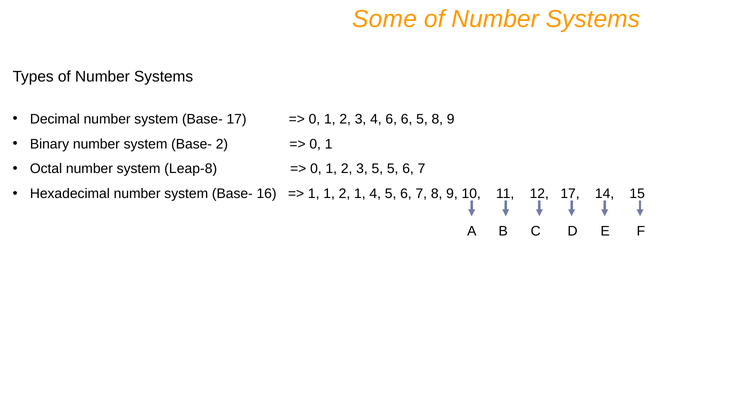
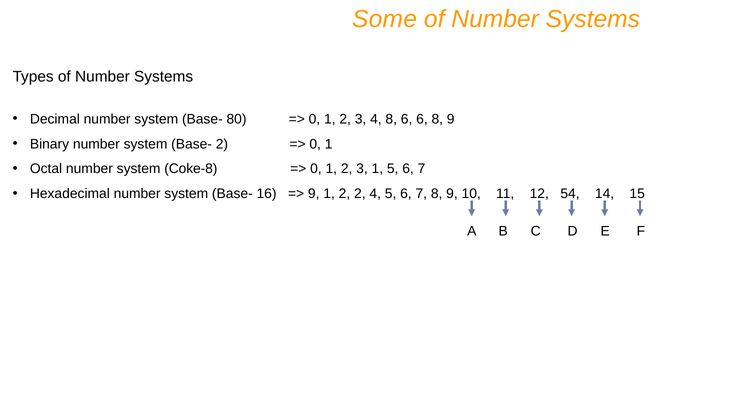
Base- 17: 17 -> 80 (237, 119)
4 6: 6 -> 8 (391, 119)
6 5: 5 -> 6 (422, 119)
Leap-8: Leap-8 -> Coke-8 (191, 169)
3 5: 5 -> 1 (377, 169)
1: 1 -> 9 (314, 194)
2 1: 1 -> 2 (360, 194)
12 17: 17 -> 54 (570, 194)
